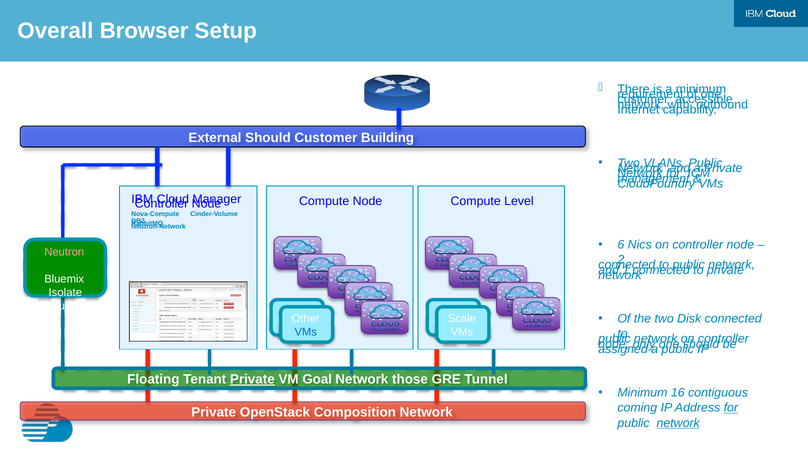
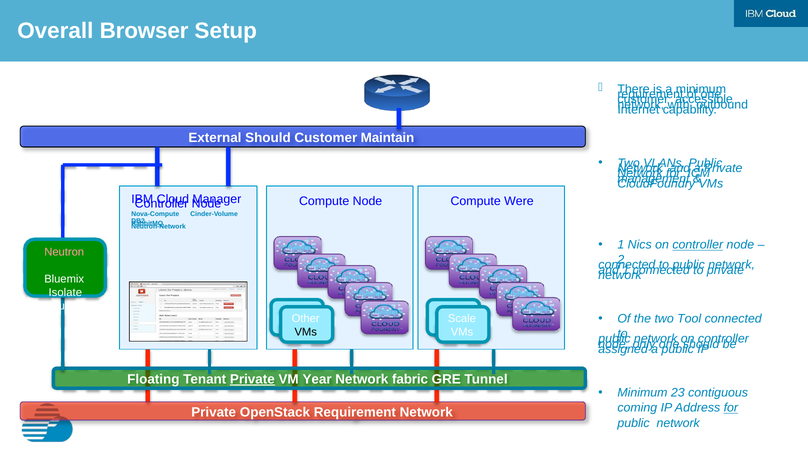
Building: Building -> Maintain (387, 138)
Level: Level -> Were (519, 202)
6: 6 -> 1 (621, 245)
controller underline: none -> present (698, 245)
Disk: Disk -> Tool (689, 319)
VMs colour: blue -> black (306, 332)
Goal: Goal -> Year (317, 380)
those: those -> fabric (410, 380)
16: 16 -> 23 (678, 393)
OpenStack Composition: Composition -> Requirement (355, 413)
network underline: present -> none (678, 423)
